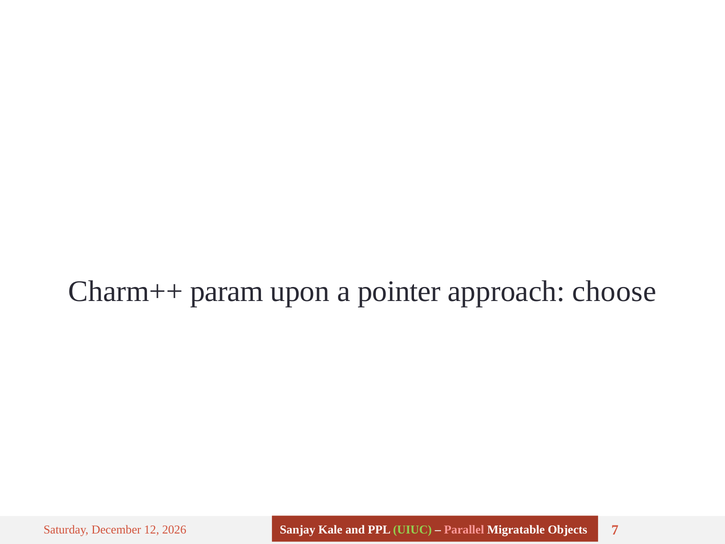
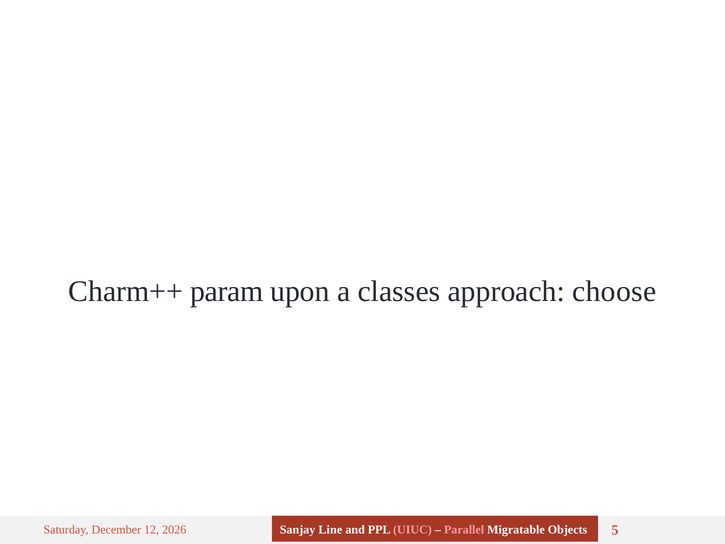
pointer: pointer -> classes (399, 291)
Kale: Kale -> Line (330, 529)
UIUC colour: light green -> pink (412, 529)
7: 7 -> 5 (615, 530)
